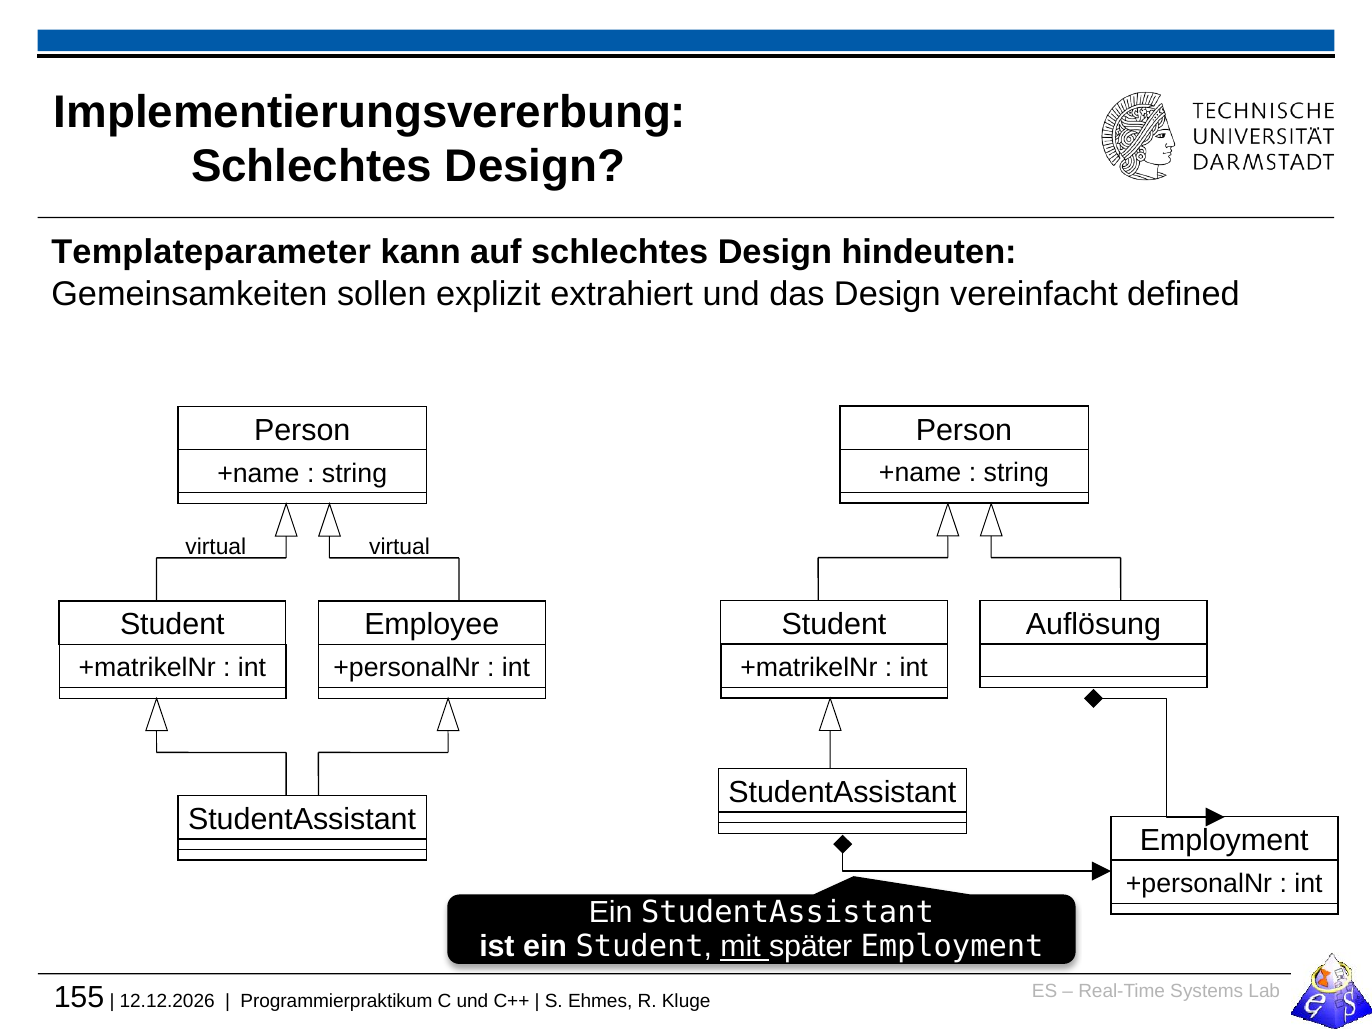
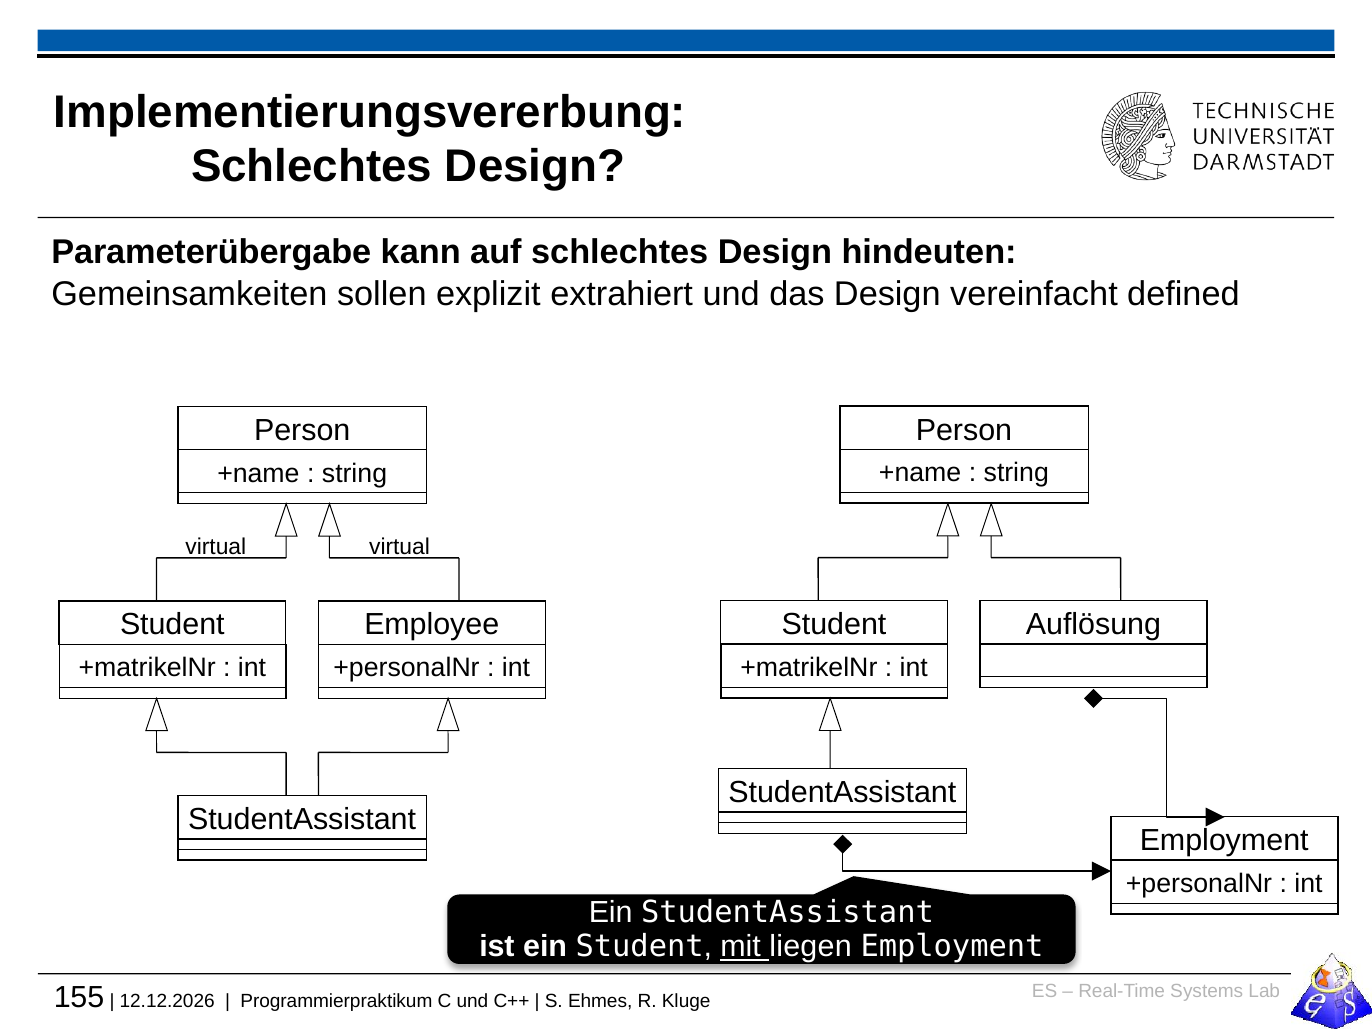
Templateparameter: Templateparameter -> Parameterübergabe (211, 253)
später: später -> liegen (811, 946)
